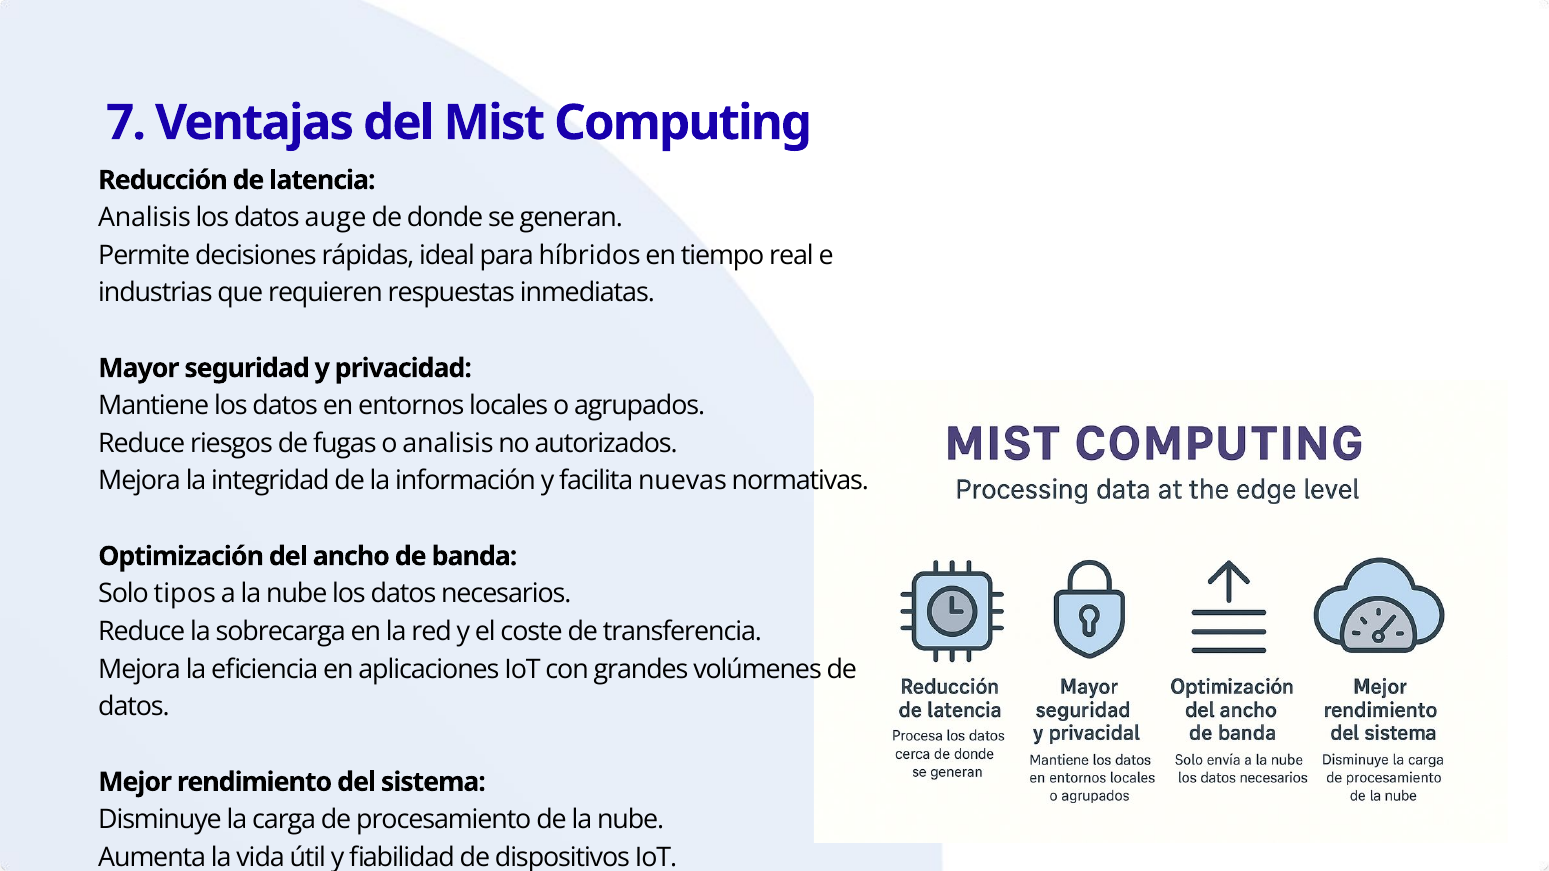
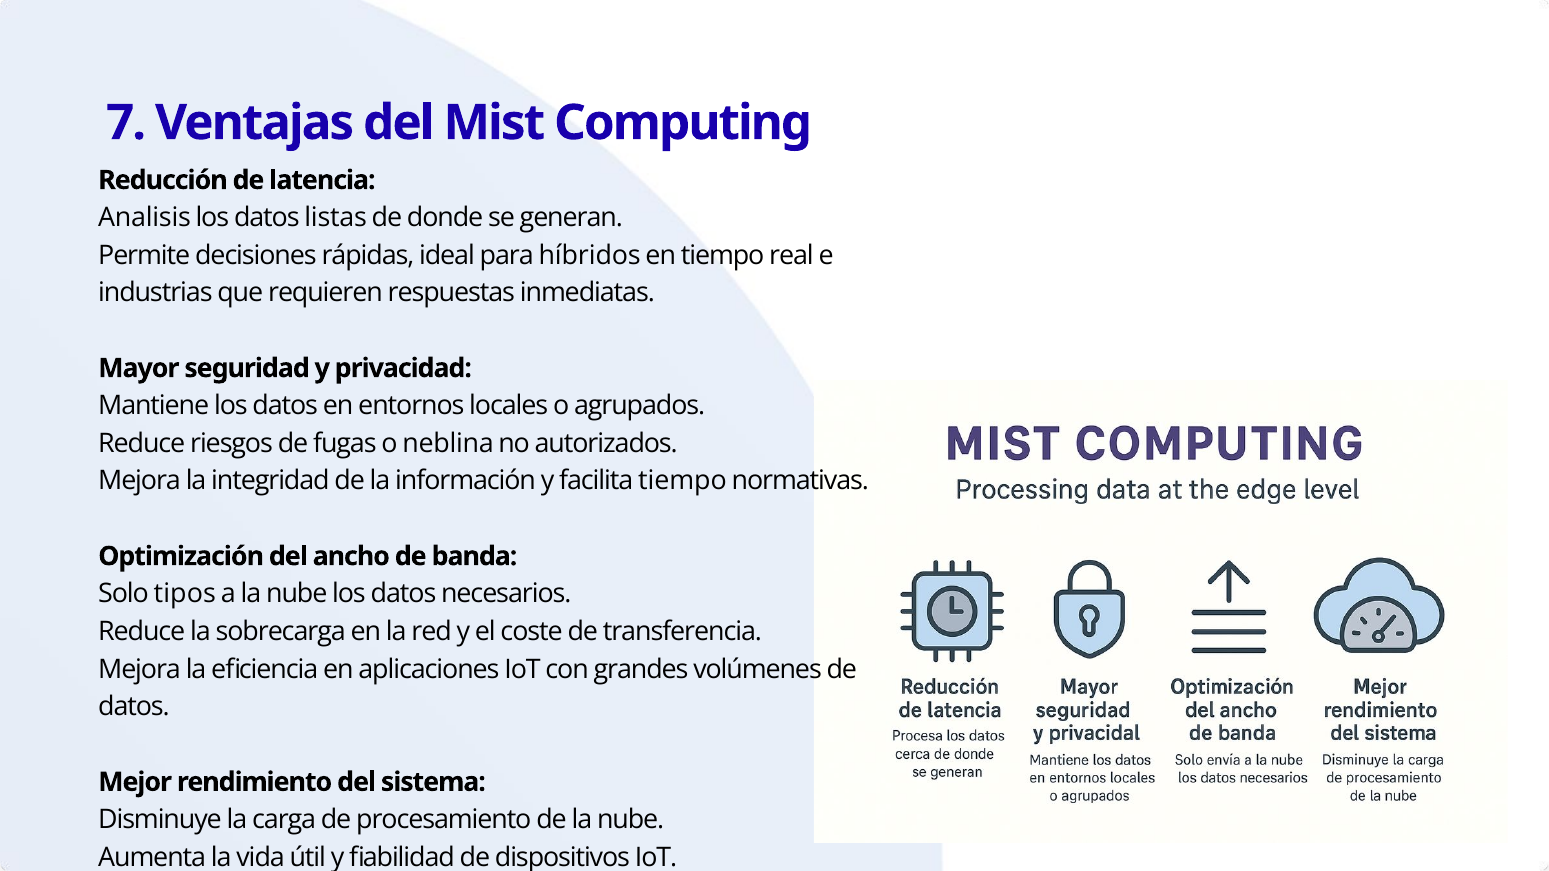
auge: auge -> listas (336, 218)
o analisis: analisis -> neblina (448, 444)
facilita nuevas: nuevas -> tiempo (682, 481)
